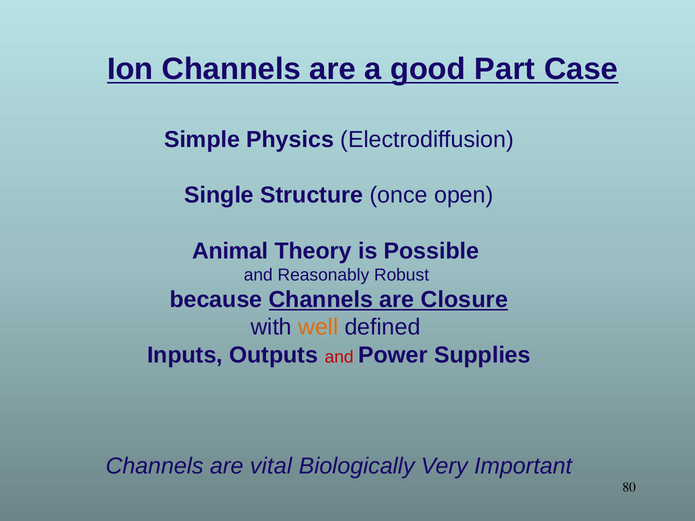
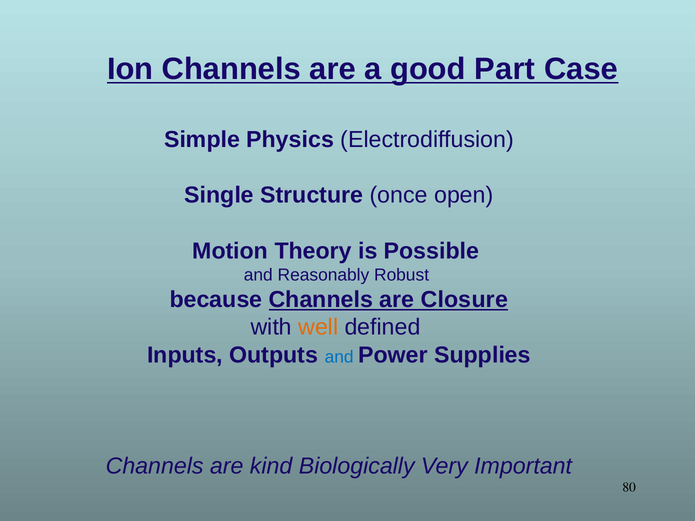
Animal: Animal -> Motion (230, 251)
and colour: red -> blue (339, 357)
vital: vital -> kind (271, 466)
